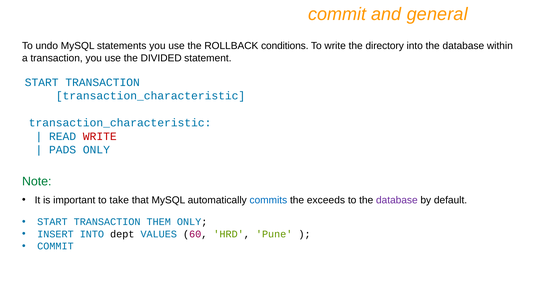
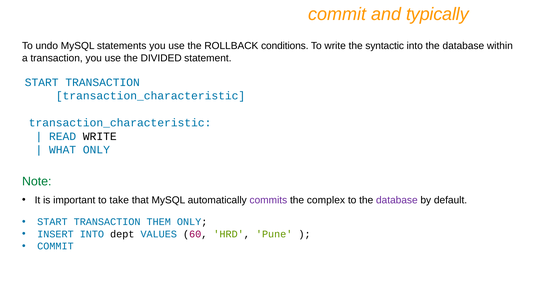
general: general -> typically (437, 14)
directory: directory -> syntactic (385, 46)
WRITE colour: red -> black (100, 136)
PADS: PADS -> WHAT (63, 150)
commits colour: blue -> purple (268, 200)
exceeds: exceeds -> complex (326, 200)
